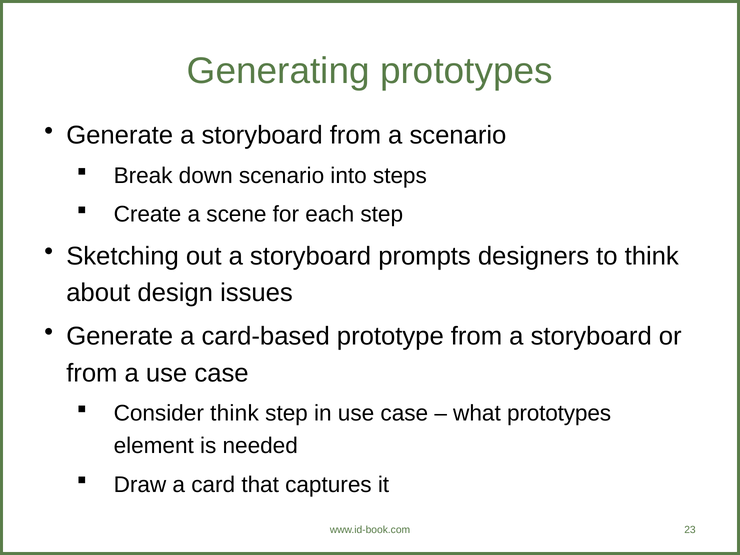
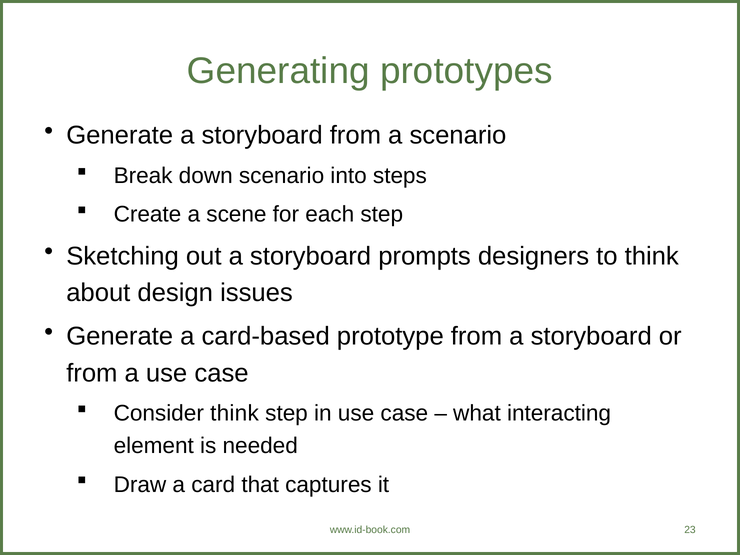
what prototypes: prototypes -> interacting (559, 413)
